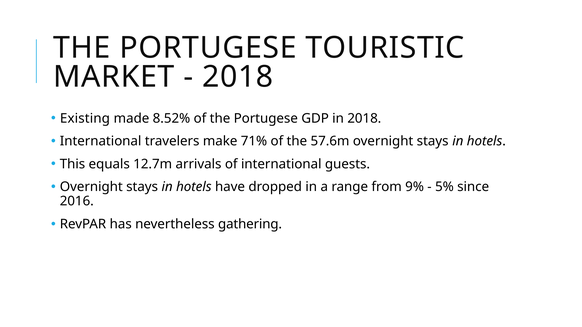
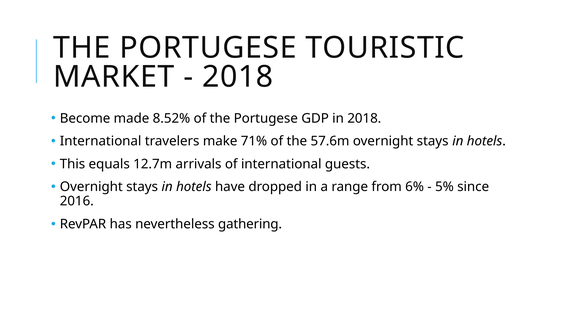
Existing: Existing -> Become (85, 118)
9%: 9% -> 6% (415, 187)
